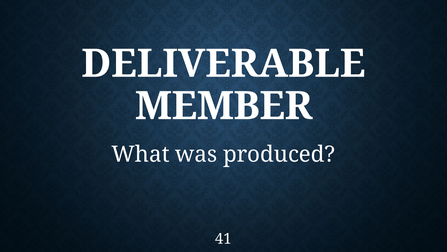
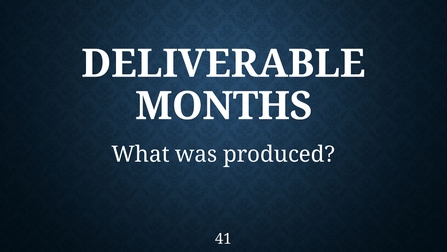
MEMBER: MEMBER -> MONTHS (224, 106)
